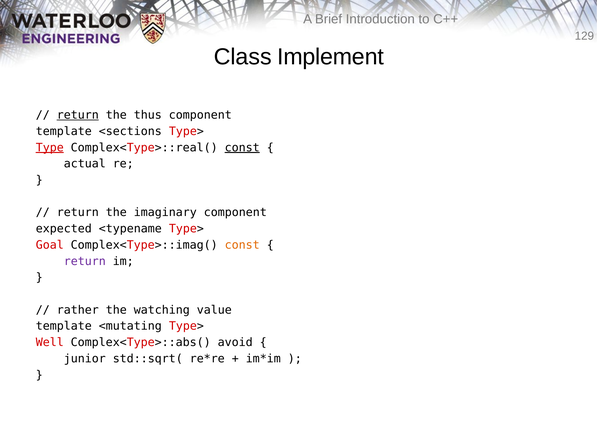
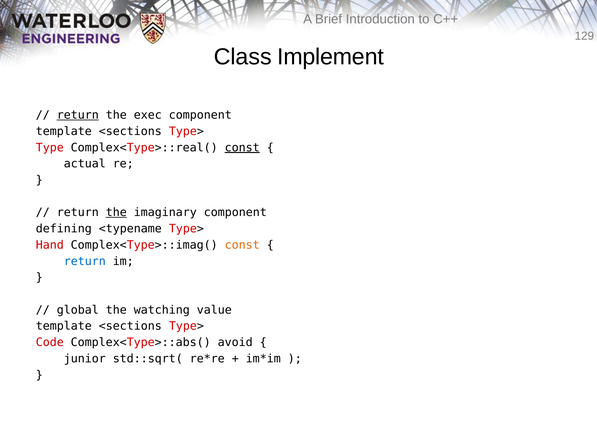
thus: thus -> exec (148, 115)
Type underline: present -> none (50, 148)
the underline: none -> present (116, 213)
expected: expected -> defining (64, 229)
Goal: Goal -> Hand (50, 245)
return colour: purple -> blue (85, 262)
rather: rather -> global (78, 310)
<mutating: <mutating -> <sections (130, 327)
Well: Well -> Code (50, 343)
